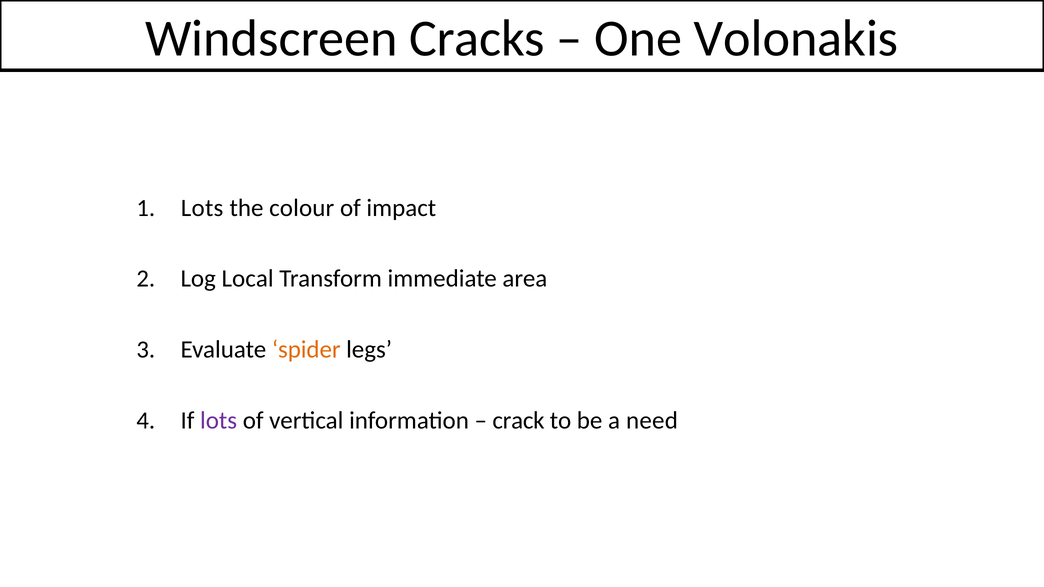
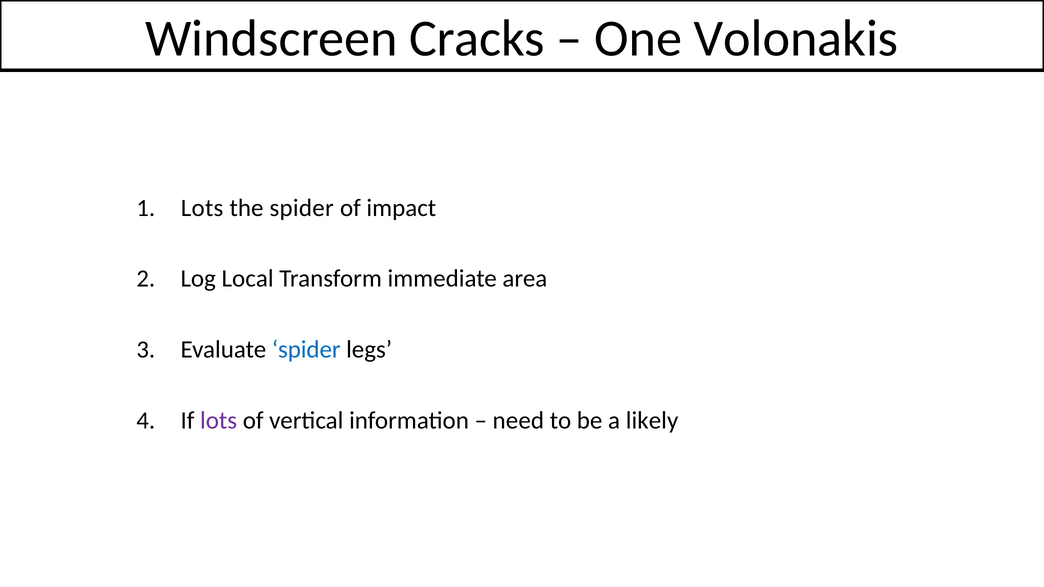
the colour: colour -> spider (302, 208)
spider colour: orange -> blue (306, 350)
crack: crack -> need (518, 421)
need: need -> likely (652, 421)
